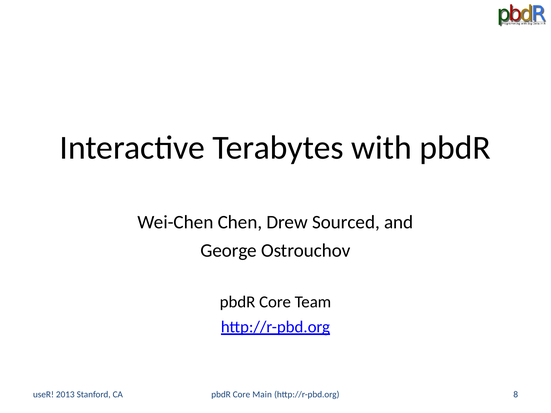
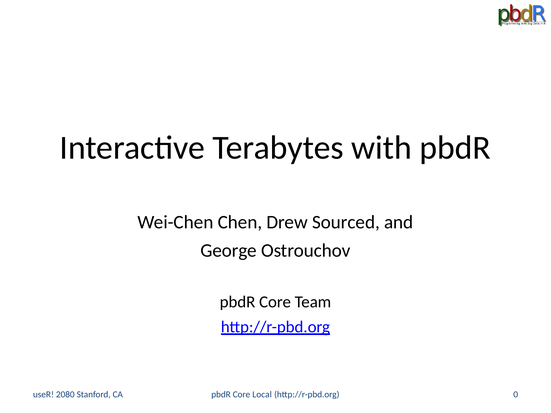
Main: Main -> Local (262, 395)
8: 8 -> 0 (516, 395)
2013: 2013 -> 2080 (65, 395)
